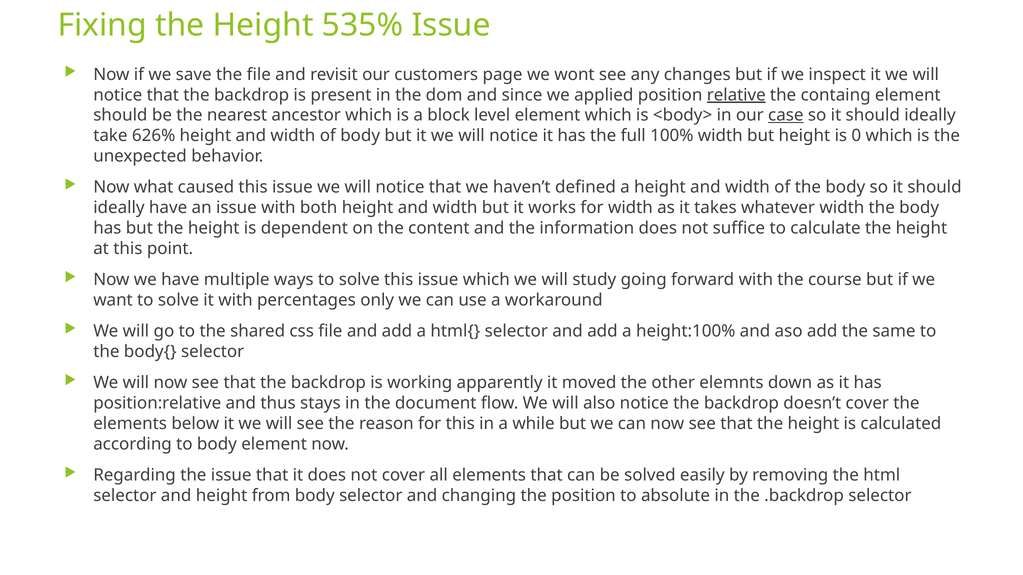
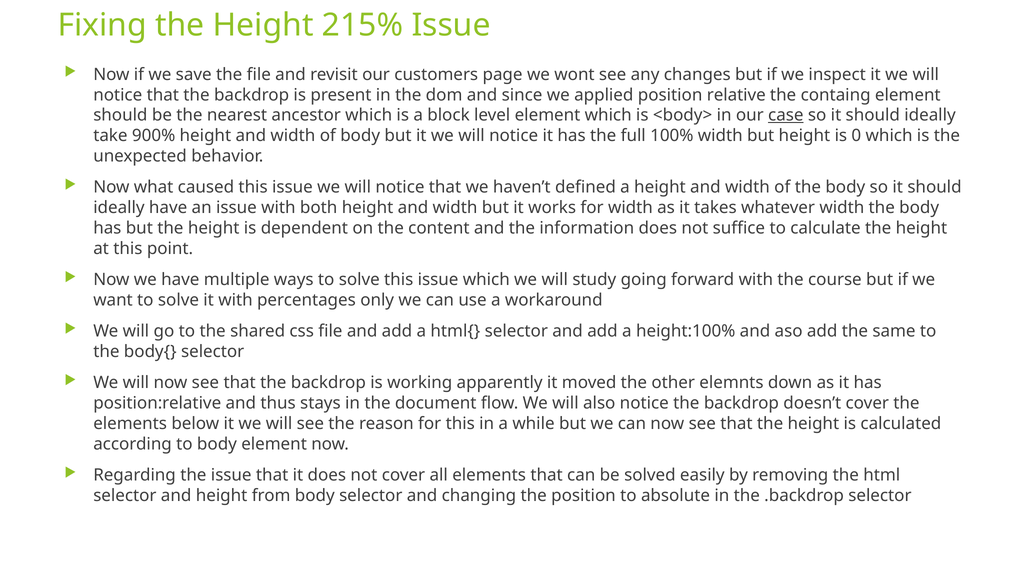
535%: 535% -> 215% (363, 25)
relative underline: present -> none (736, 95)
626%: 626% -> 900% (154, 136)
